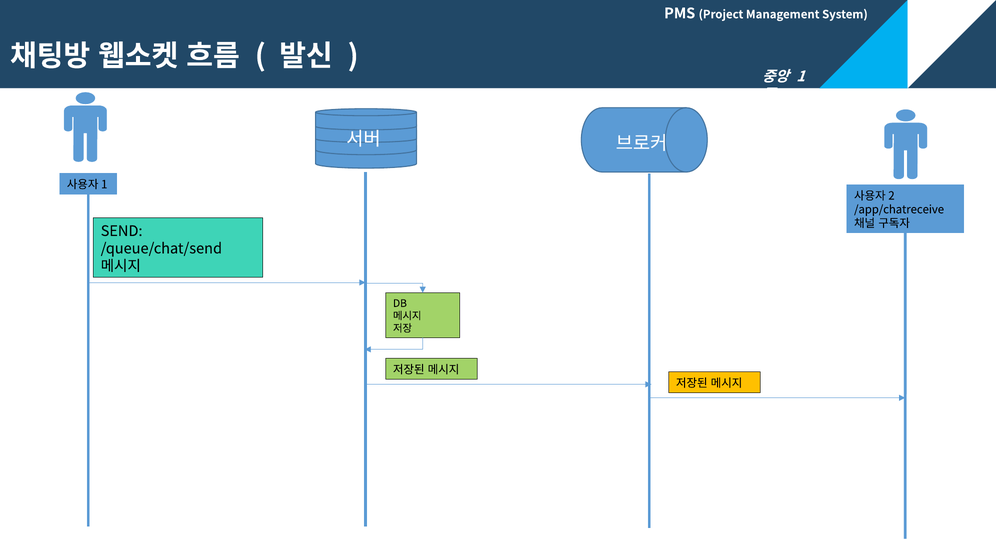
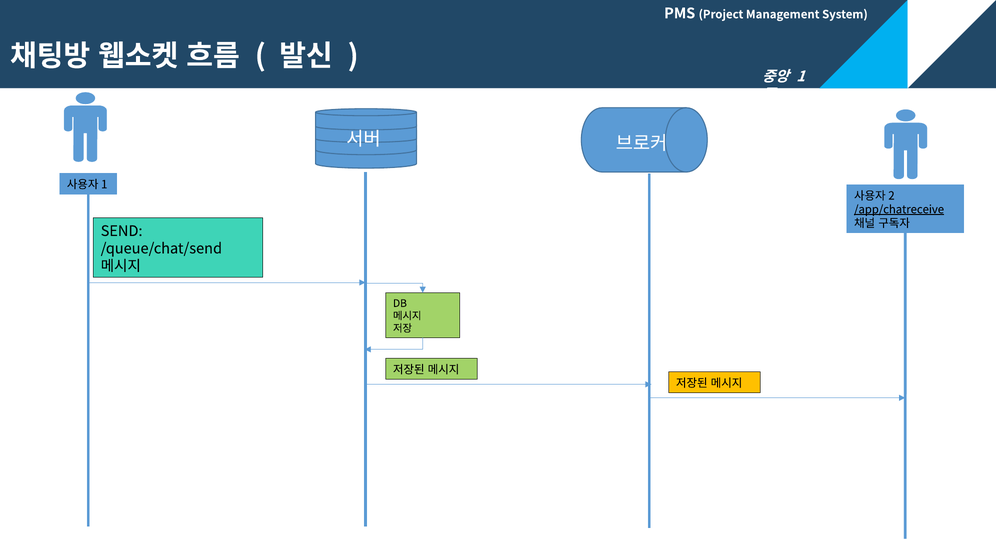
/app/chatreceive underline: none -> present (899, 210)
